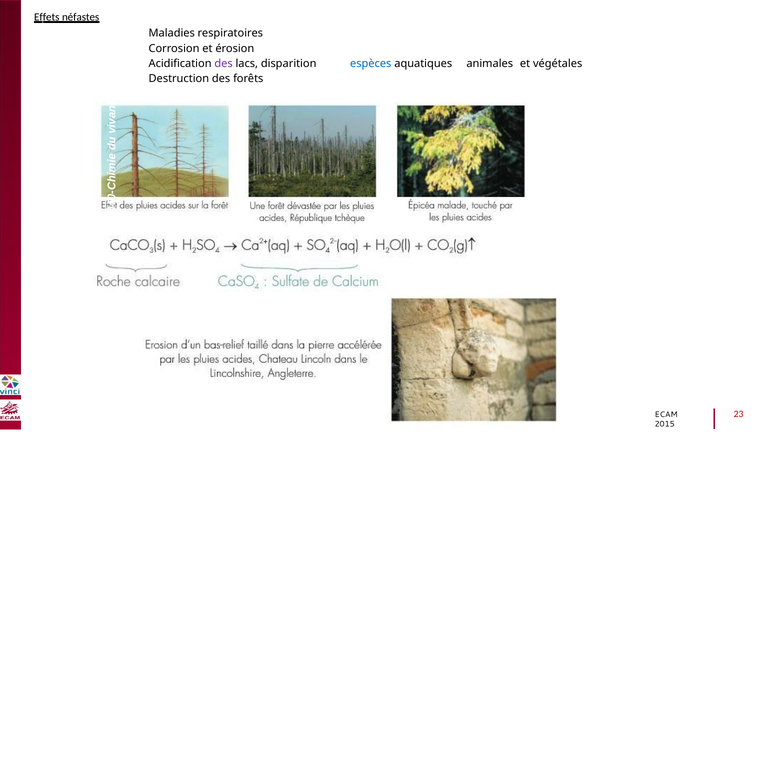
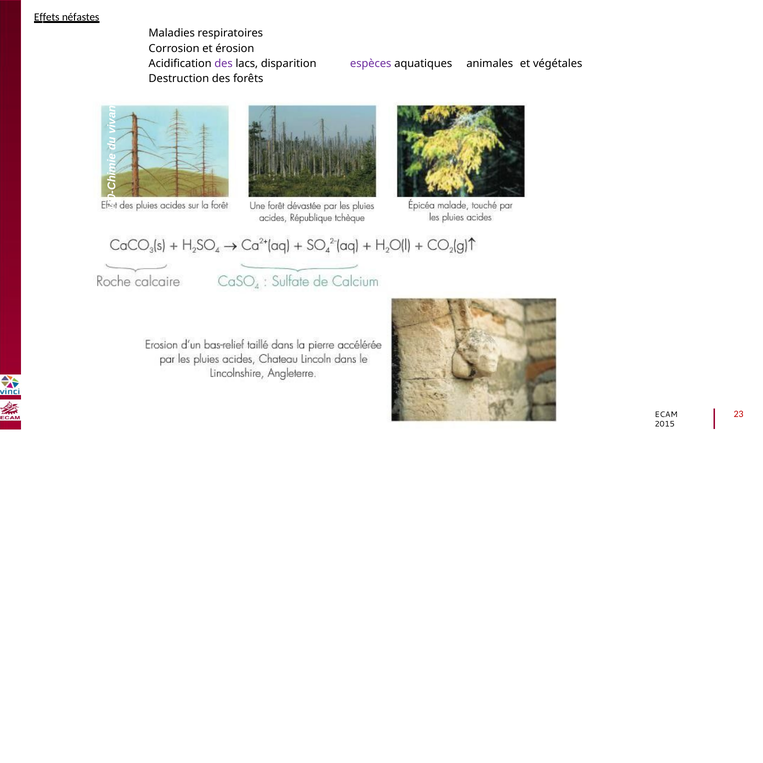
espèces colour: blue -> purple (371, 64)
